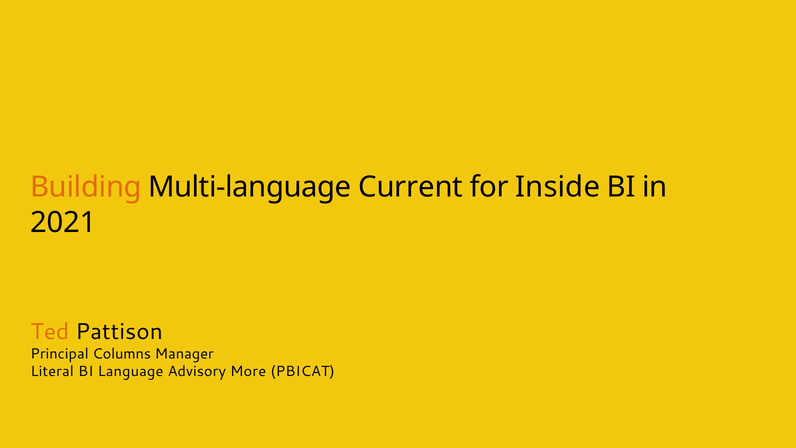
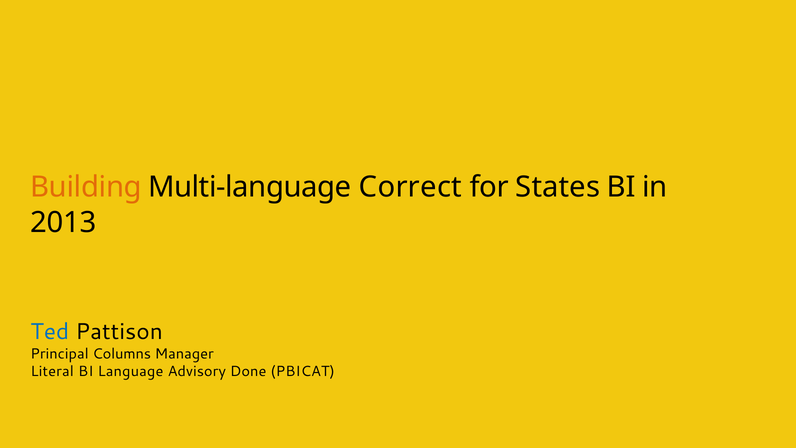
Current: Current -> Correct (410, 187)
Inside: Inside -> States (558, 187)
2021: 2021 -> 2013 (63, 222)
Ted colour: orange -> blue (50, 332)
More: More -> Done (248, 371)
